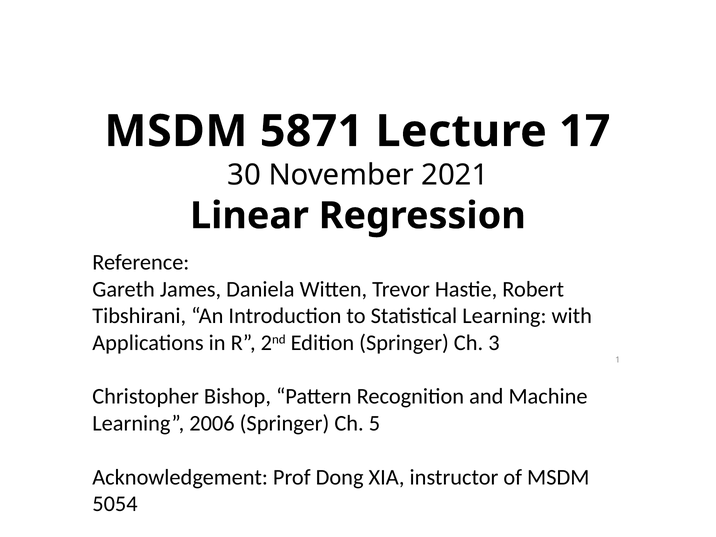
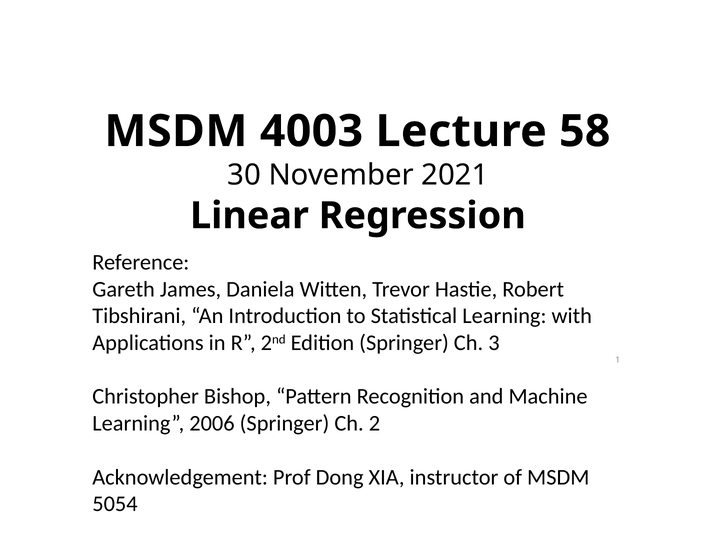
5871: 5871 -> 4003 (312, 131)
17: 17 -> 58 (585, 131)
5: 5 -> 2 (374, 423)
